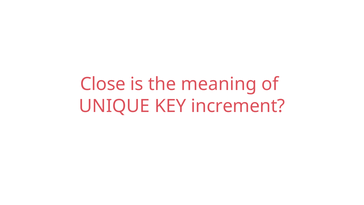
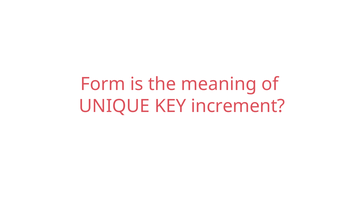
Close: Close -> Form (103, 84)
